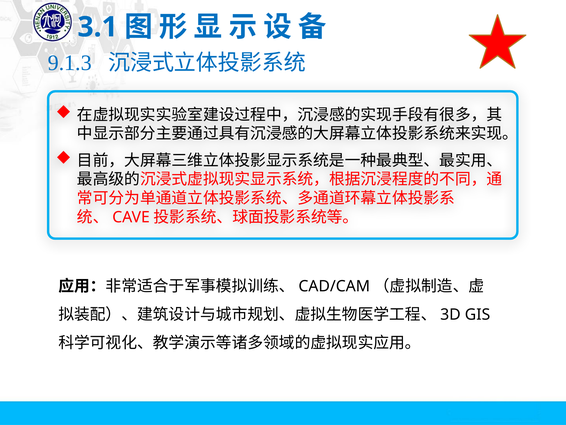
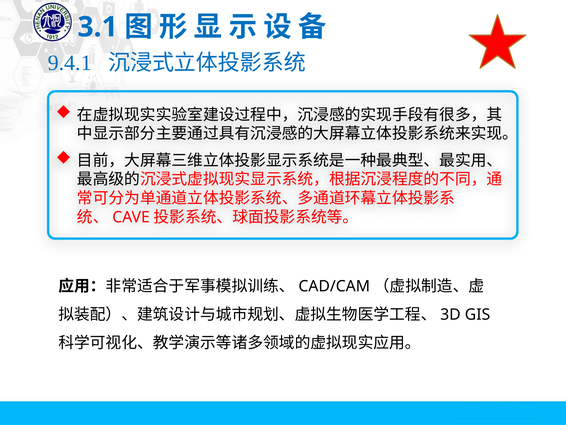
9.1.3: 9.1.3 -> 9.4.1 (70, 63)
